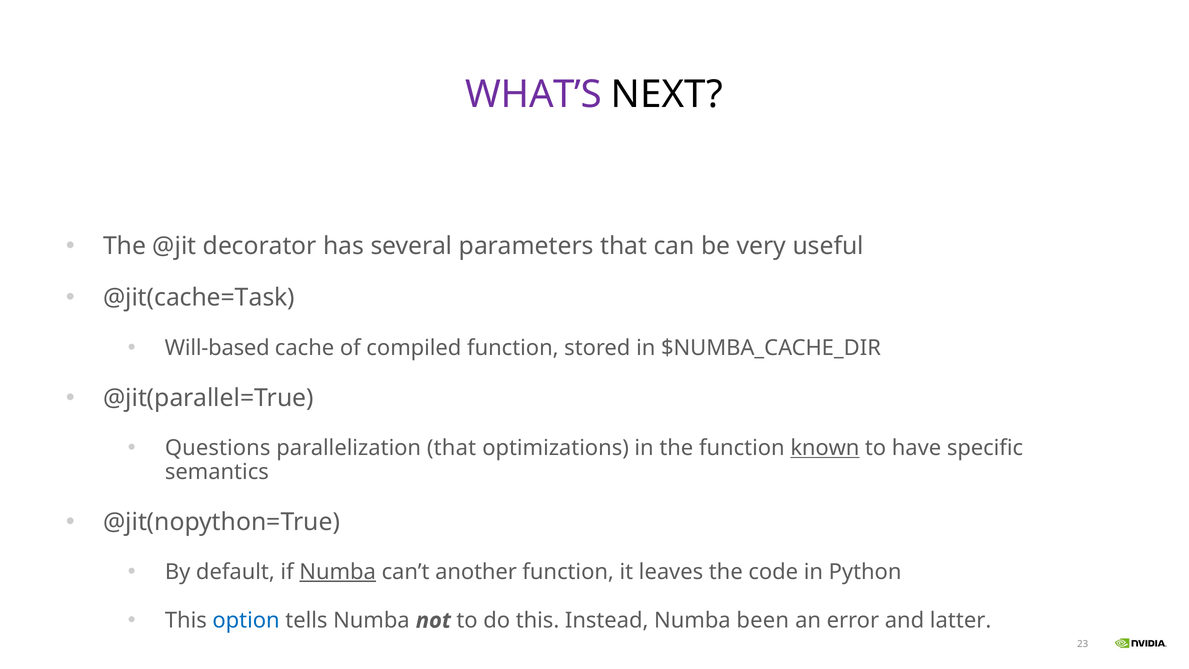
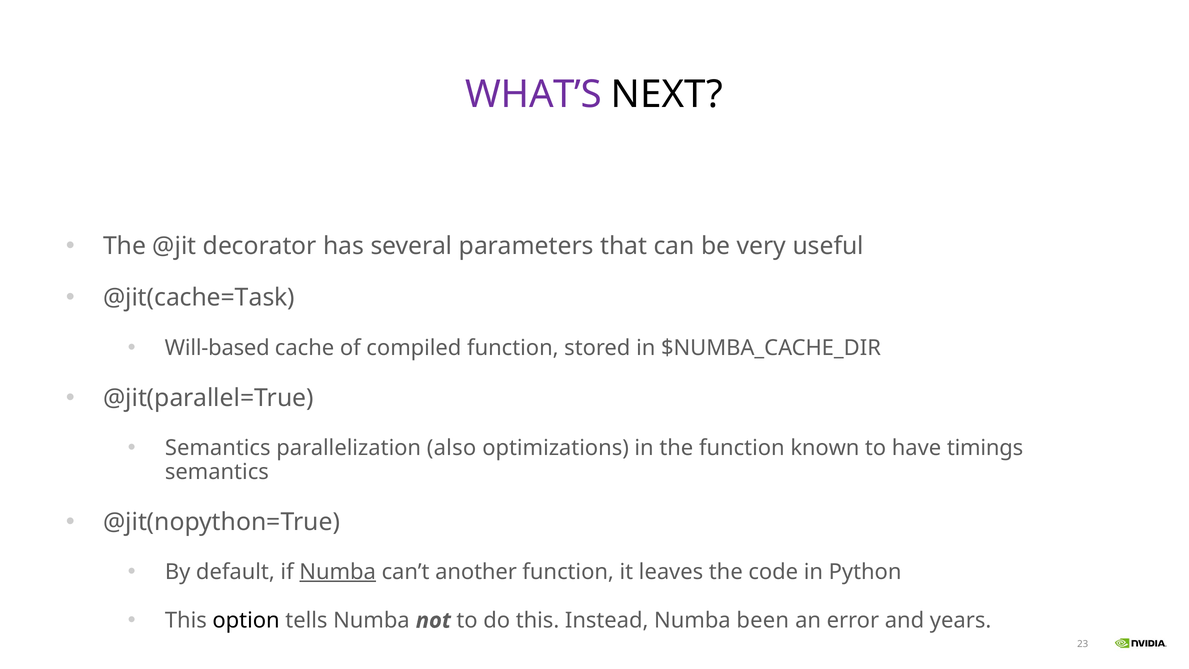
Questions: Questions -> Semantics (218, 448)
parallelization that: that -> also (452, 448)
known underline: present -> none (825, 448)
specific: specific -> timings (985, 448)
option colour: blue -> black (246, 620)
latter: latter -> years (961, 620)
